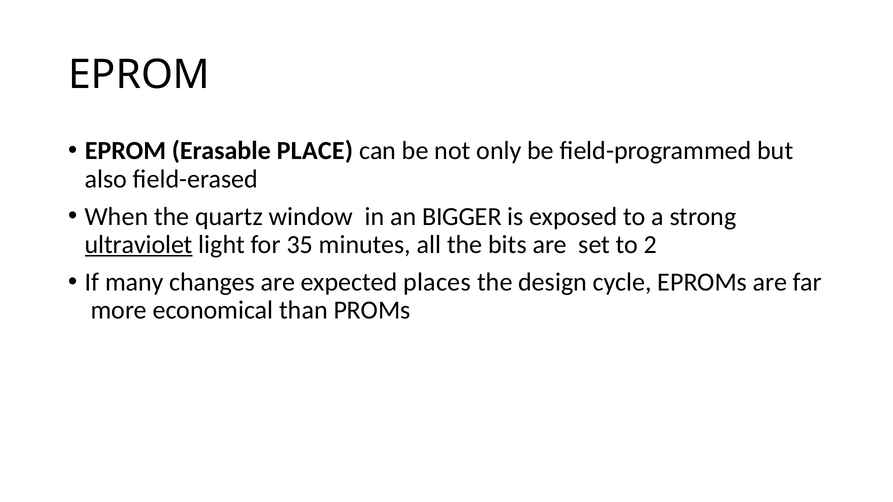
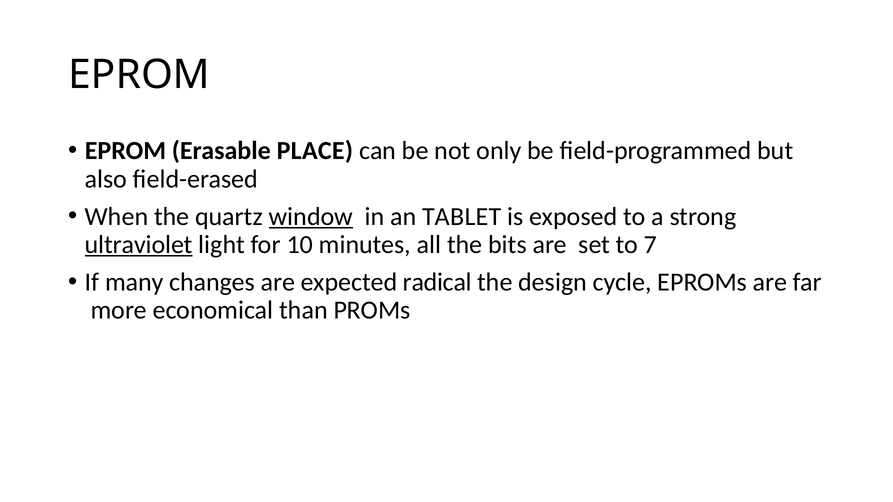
window underline: none -> present (311, 217)
BIGGER: BIGGER -> TABLET (462, 217)
35: 35 -> 10 (300, 245)
2: 2 -> 7 (651, 245)
places: places -> radical (437, 282)
